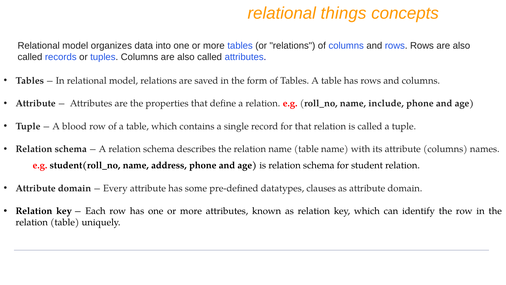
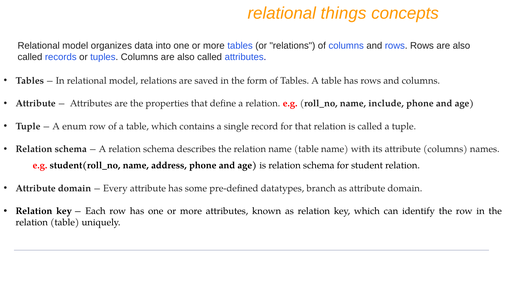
blood: blood -> enum (75, 126)
clauses: clauses -> branch (321, 188)
